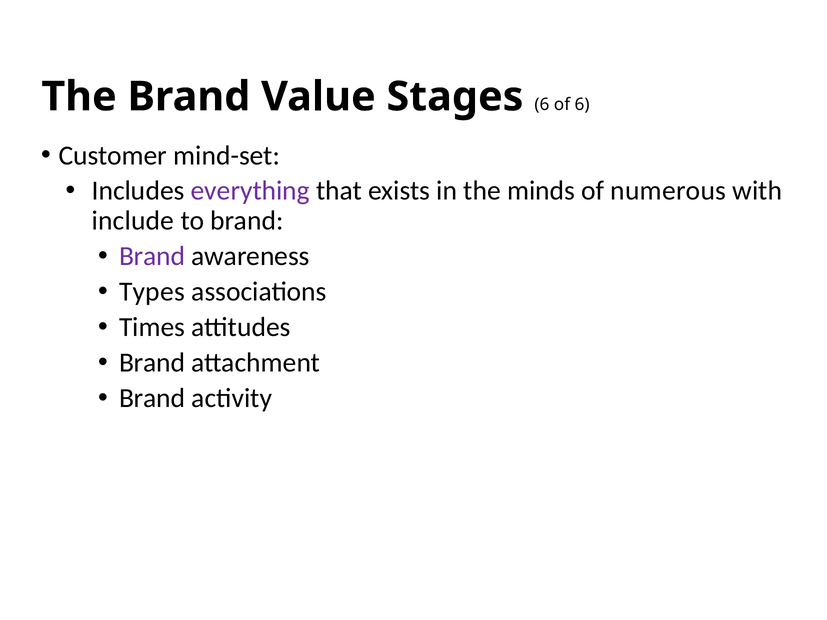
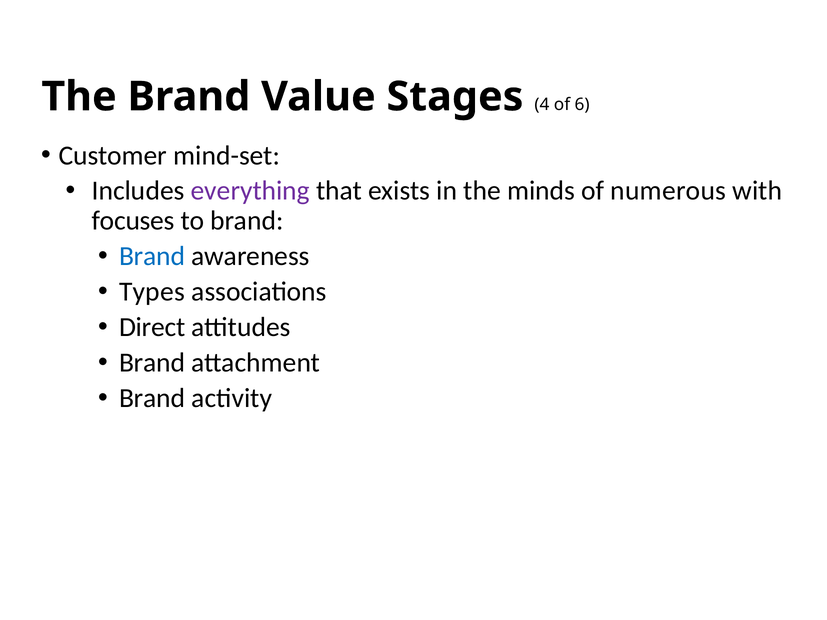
Stages 6: 6 -> 4 (542, 105)
include: include -> focuses (133, 221)
Brand colour: purple -> blue (152, 256)
Times: Times -> Direct (152, 327)
